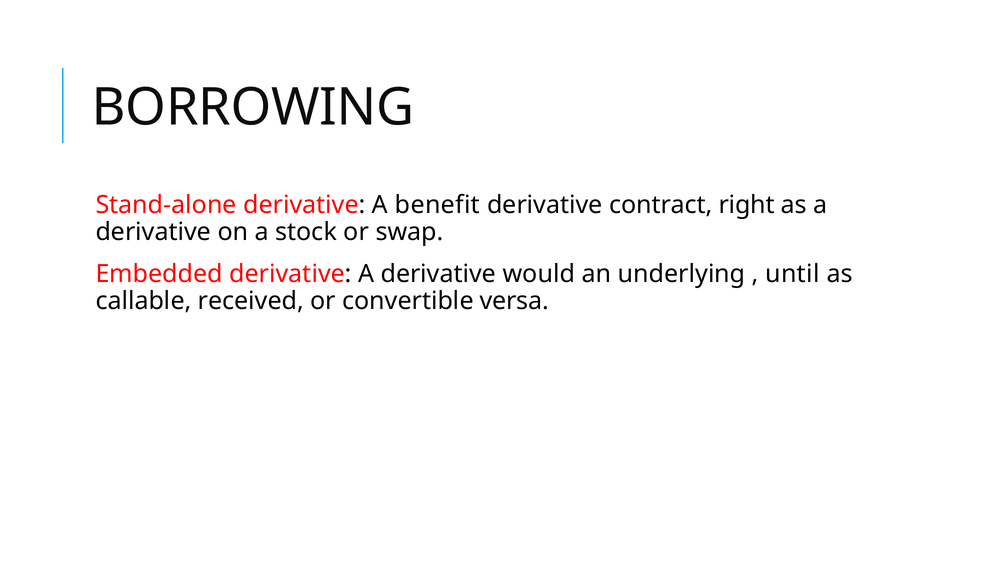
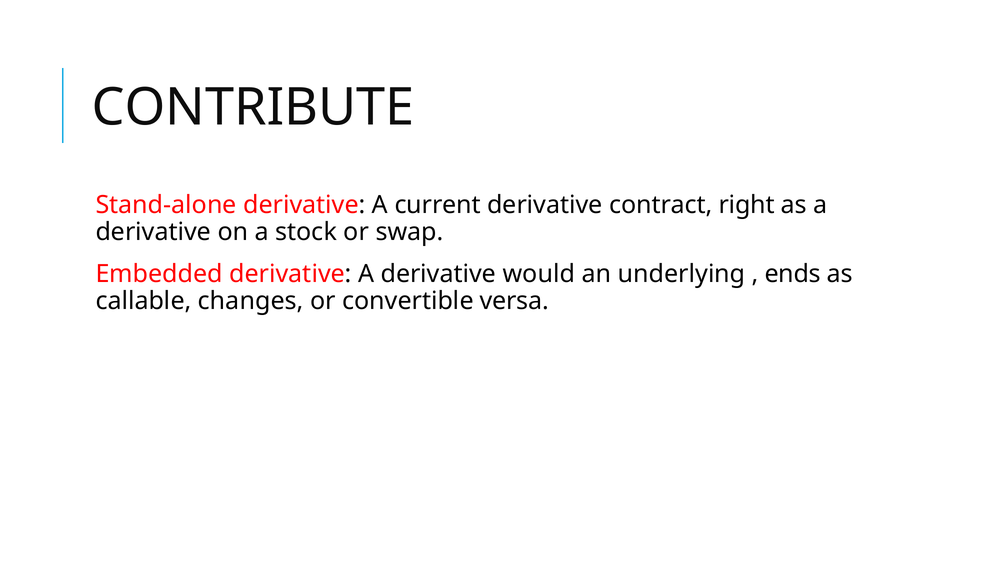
BORROWING: BORROWING -> CONTRIBUTE (253, 108)
benefit: benefit -> current (438, 205)
until: until -> ends (793, 274)
received: received -> changes (251, 301)
